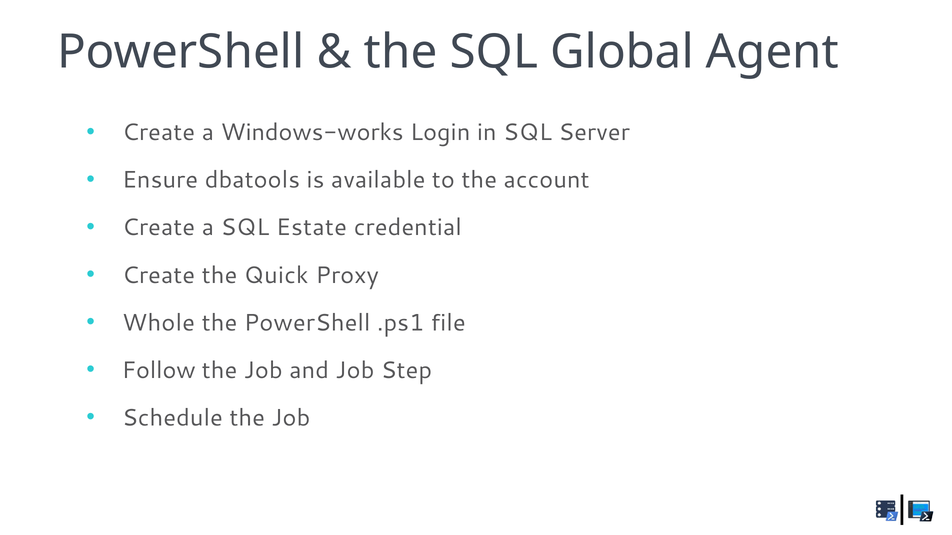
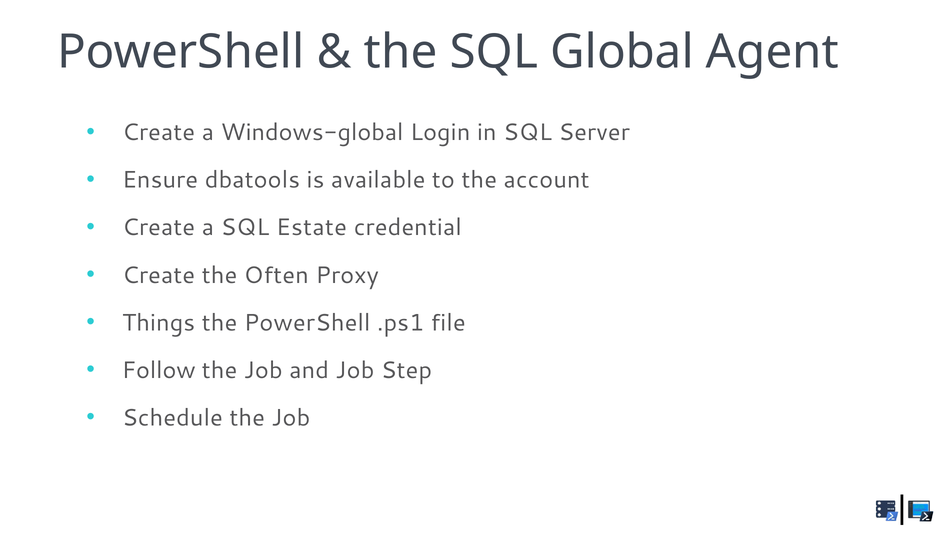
Windows-works: Windows-works -> Windows-global (312, 133)
Quick: Quick -> Often (276, 275)
Whole: Whole -> Things (159, 323)
